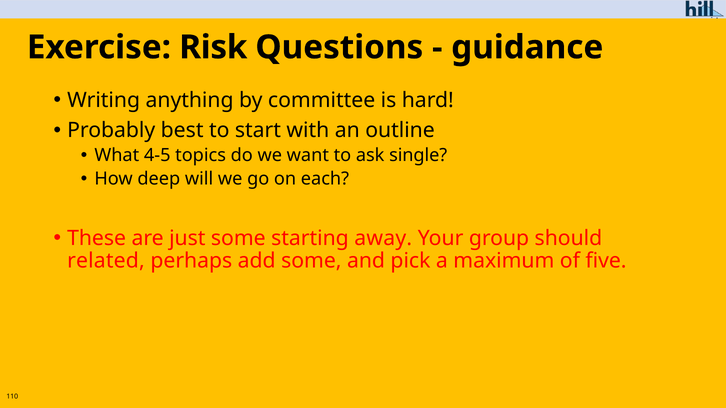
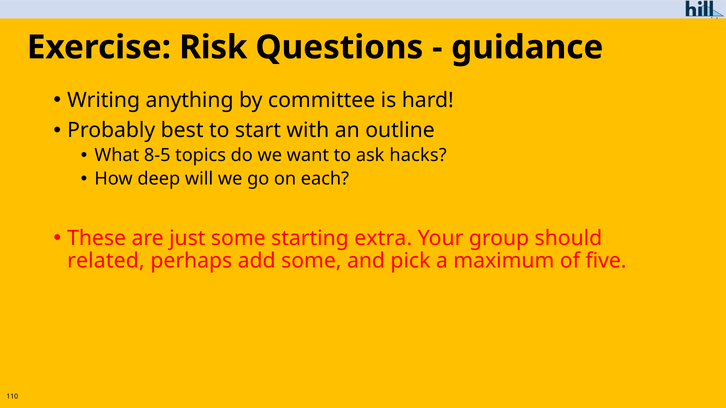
4-5: 4-5 -> 8-5 (157, 156)
single: single -> hacks (418, 156)
away: away -> extra (383, 238)
